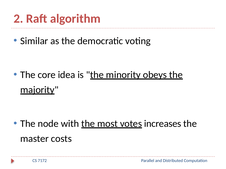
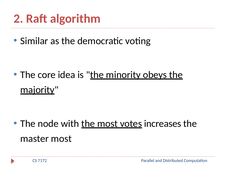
master costs: costs -> most (61, 139)
